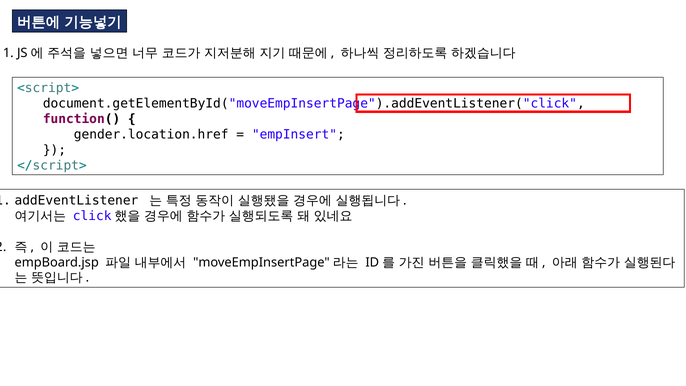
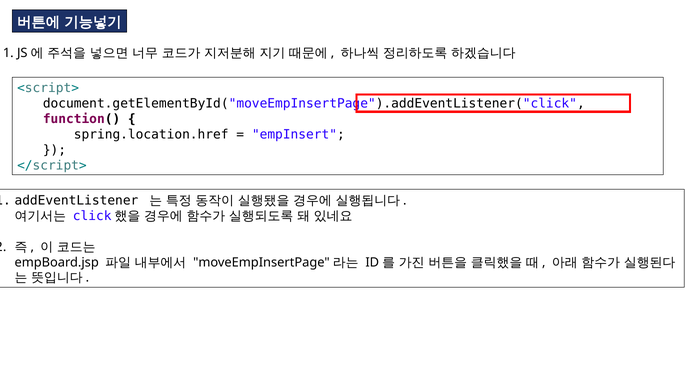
gender.location.href: gender.location.href -> spring.location.href (151, 135)
